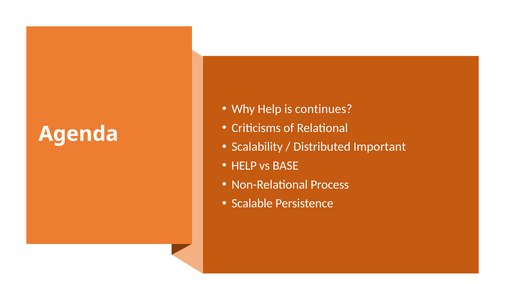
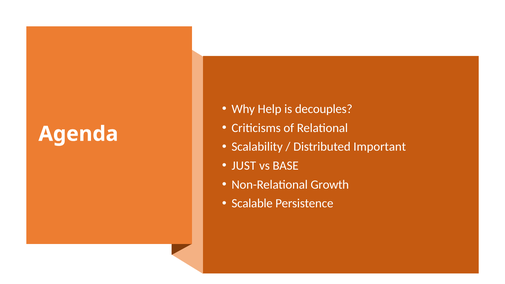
continues: continues -> decouples (324, 109)
HELP: HELP -> JUST (244, 166)
Process: Process -> Growth (330, 185)
